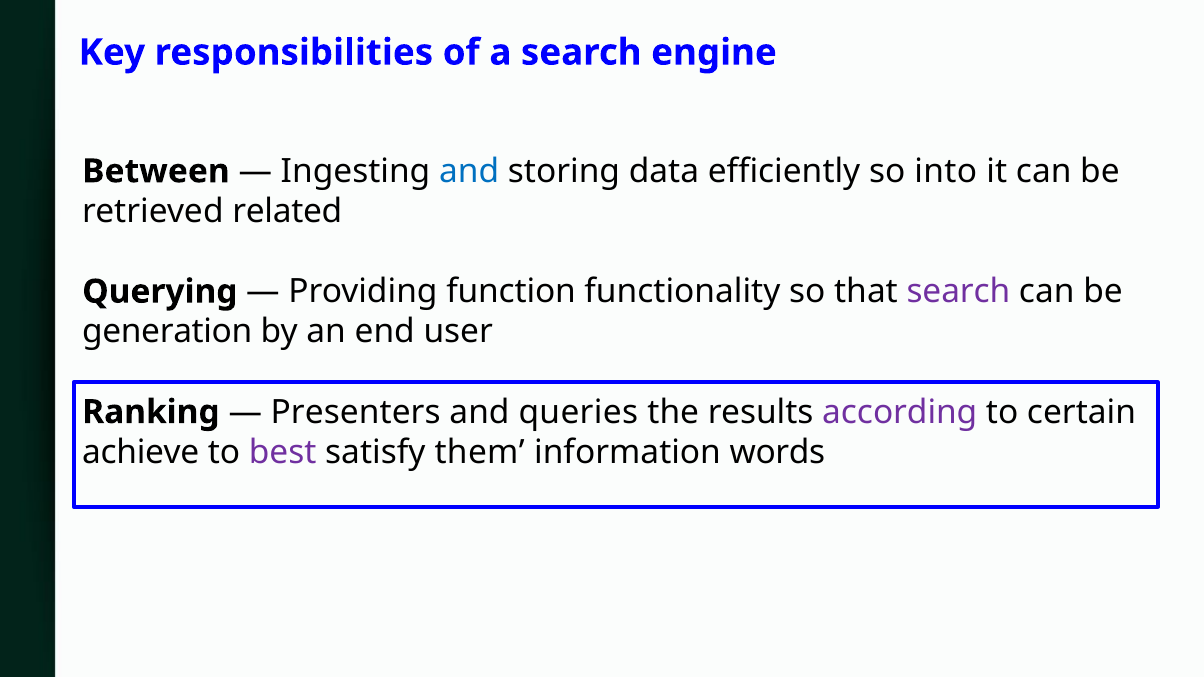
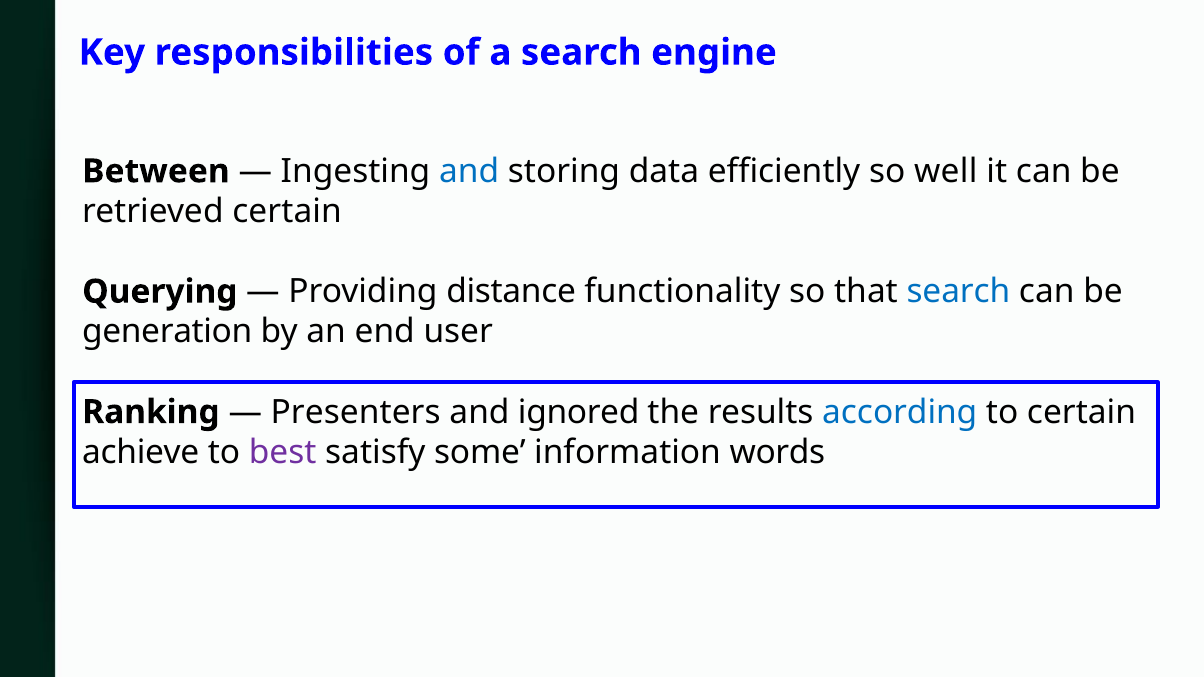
into: into -> well (946, 171)
retrieved related: related -> certain (287, 211)
function: function -> distance (511, 292)
search colour: purple -> blue (958, 292)
queries: queries -> ignored (579, 412)
according colour: purple -> blue (900, 412)
them: them -> some (480, 452)
